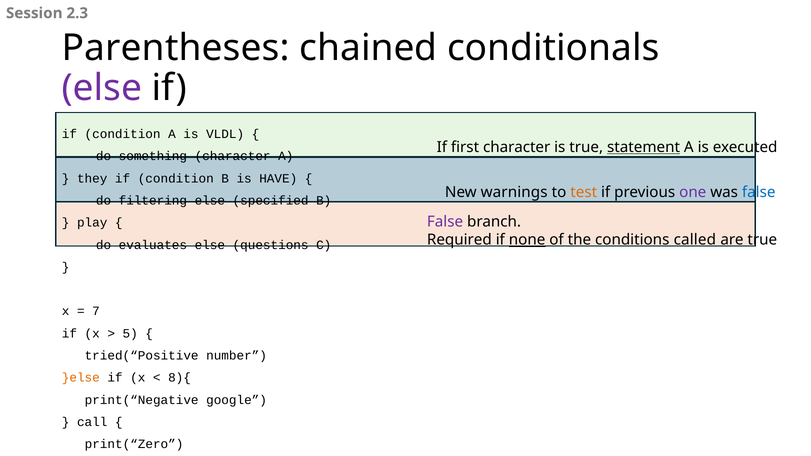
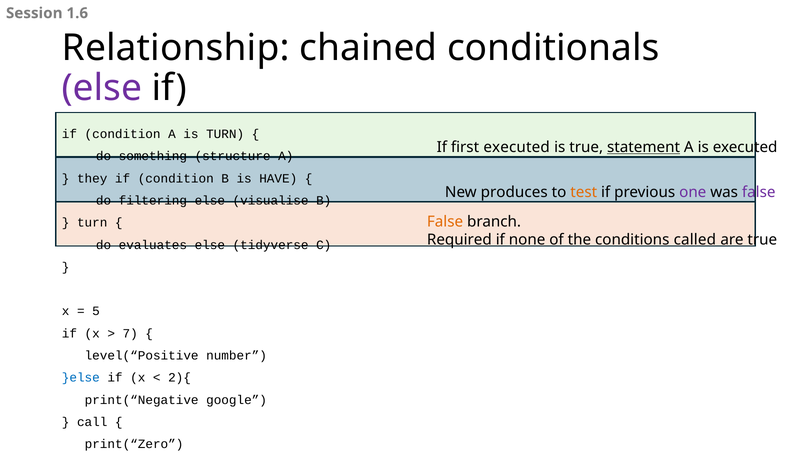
2.3: 2.3 -> 1.6 (77, 13)
Parentheses: Parentheses -> Relationship (176, 48)
is VLDL: VLDL -> TURN (225, 134)
first character: character -> executed (517, 147)
something character: character -> structure (233, 156)
warnings: warnings -> produces (514, 192)
false colour: blue -> purple (759, 192)
specified: specified -> visualise (271, 201)
False colour: purple -> orange (445, 222)
play: play -> turn (92, 223)
none underline: present -> none (527, 240)
questions: questions -> tidyverse (271, 245)
7: 7 -> 5 (96, 311)
5: 5 -> 7 (130, 334)
tried(“Positive: tried(“Positive -> level(“Positive (142, 356)
}else colour: orange -> blue (81, 378)
8){: 8){ -> 2){ (180, 378)
